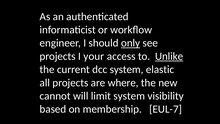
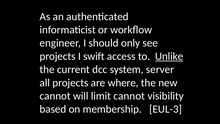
only underline: present -> none (131, 43)
your: your -> swift (94, 56)
elastic: elastic -> server (160, 69)
limit system: system -> cannot (129, 96)
EUL-7: EUL-7 -> EUL-3 (166, 109)
